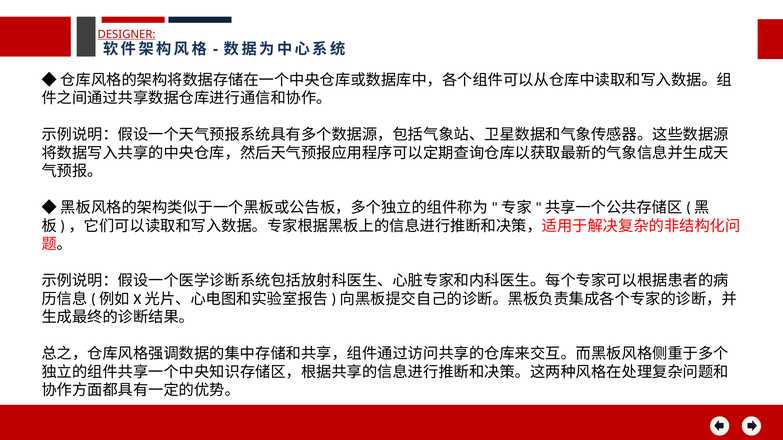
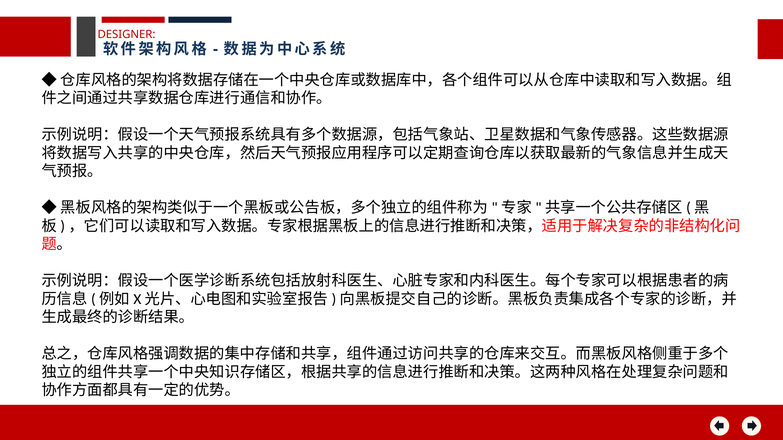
DESIGNER underline: present -> none (126, 34)
